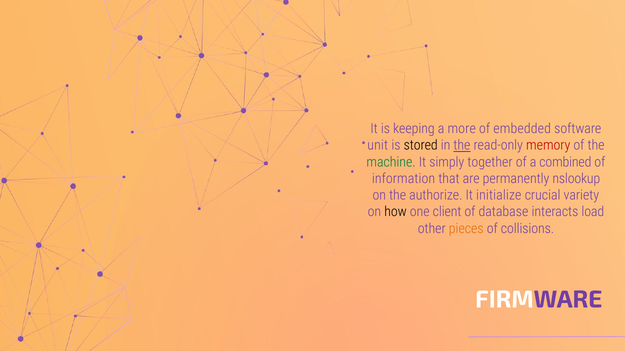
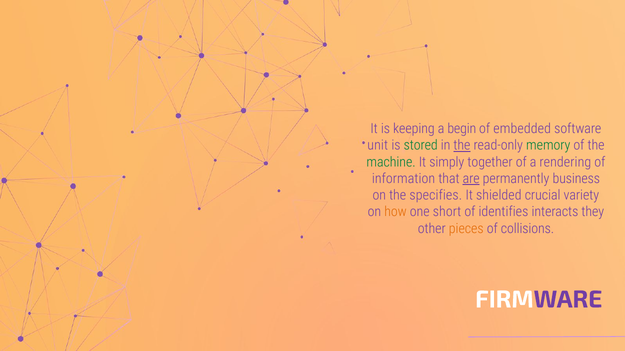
more: more -> begin (462, 129)
stored colour: black -> green (421, 146)
memory colour: red -> green (548, 146)
combined: combined -> rendering (565, 162)
are underline: none -> present (471, 179)
nslookup: nslookup -> business (576, 179)
authorize: authorize -> specifies (436, 196)
initialize: initialize -> shielded (499, 196)
how colour: black -> orange (395, 212)
client: client -> short (447, 212)
database: database -> identifies (503, 212)
load: load -> they (593, 212)
